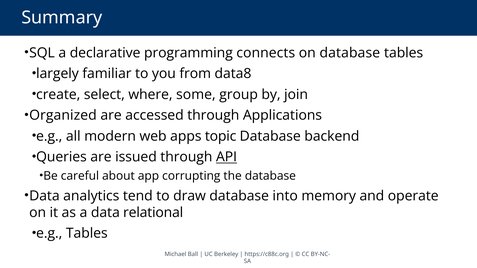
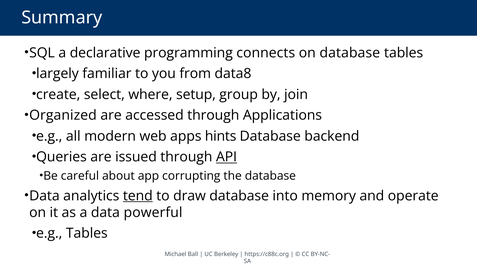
some: some -> setup (196, 95)
topic: topic -> hints (221, 136)
tend underline: none -> present (138, 196)
relational: relational -> powerful (153, 213)
